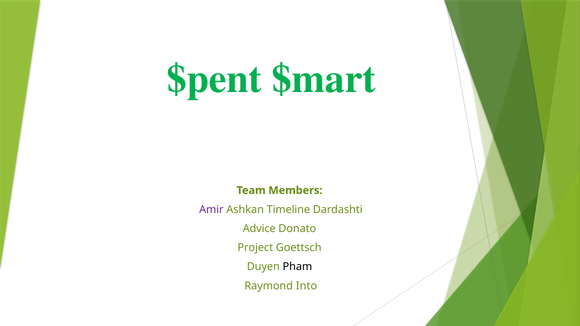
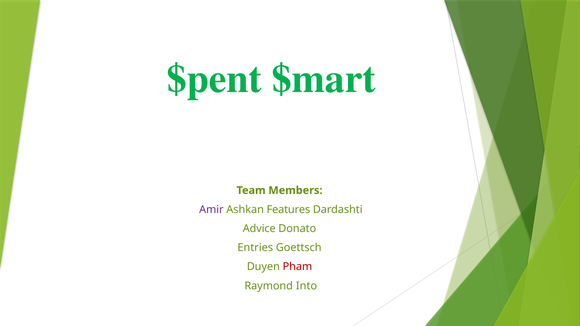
Timeline: Timeline -> Features (288, 210)
Project: Project -> Entries (255, 248)
Pham colour: black -> red (297, 267)
